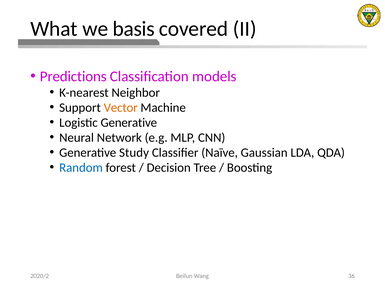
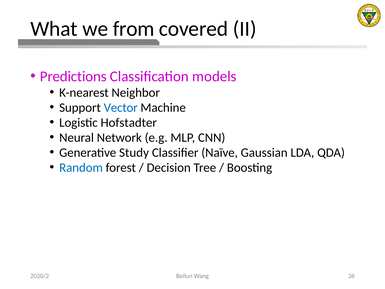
basis: basis -> from (134, 29)
Vector colour: orange -> blue (121, 108)
Logistic Generative: Generative -> Hofstadter (129, 123)
